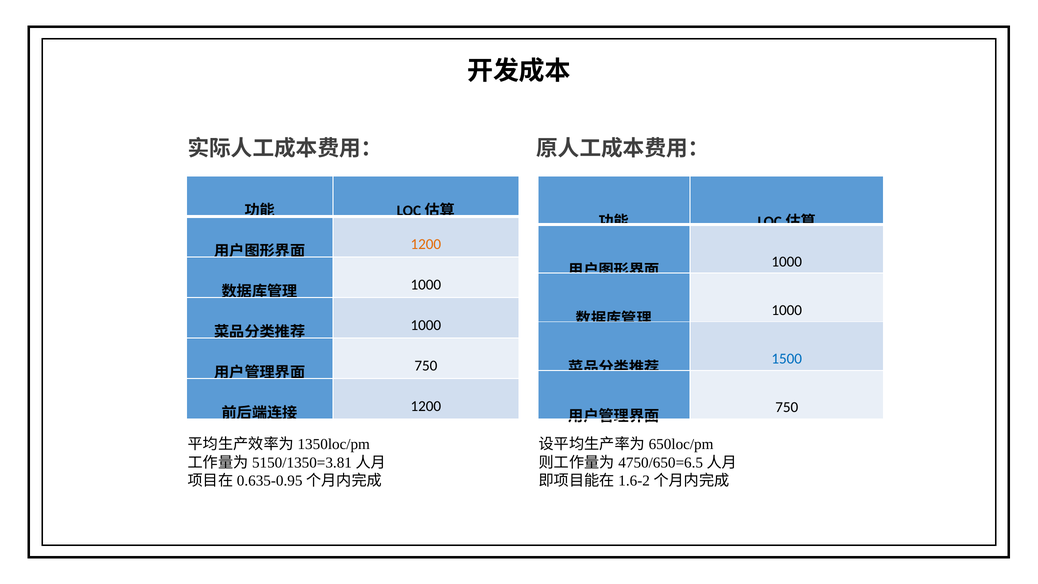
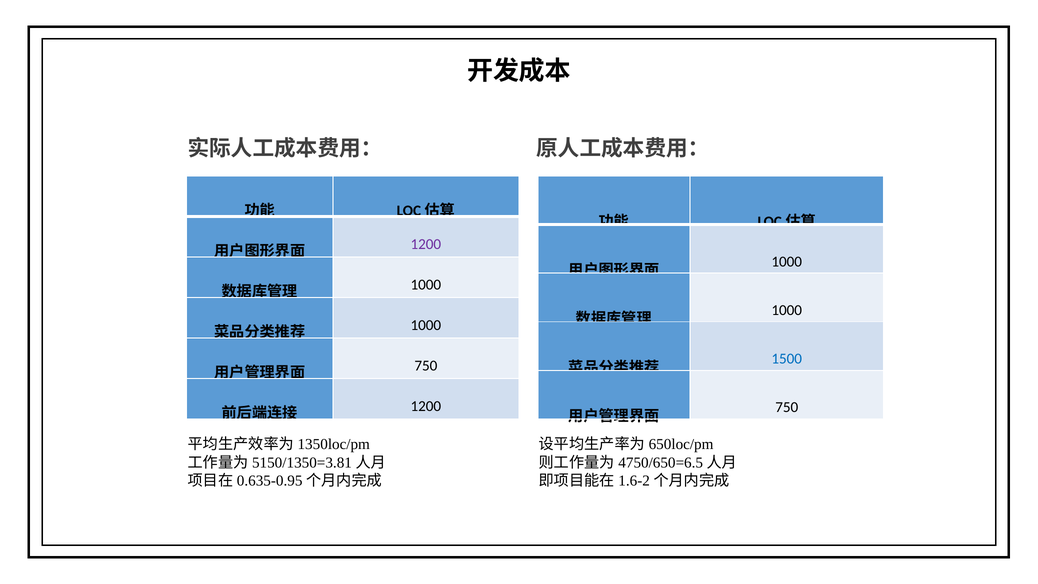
1200 colour: orange -> purple (426, 244)
